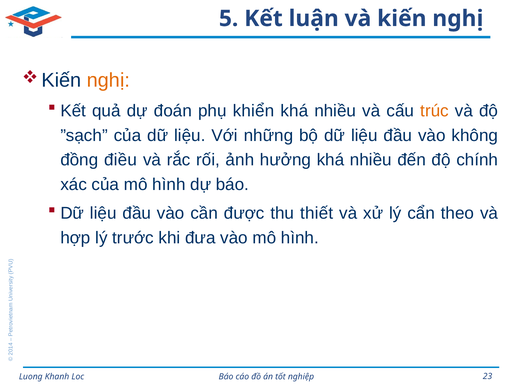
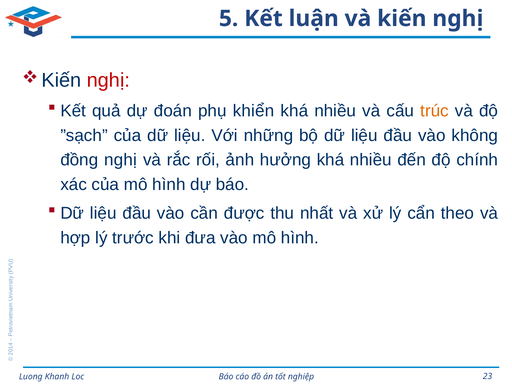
nghị colour: orange -> red (108, 80)
đồng điều: điều -> nghị (121, 160)
thiết: thiết -> nhất (317, 213)
